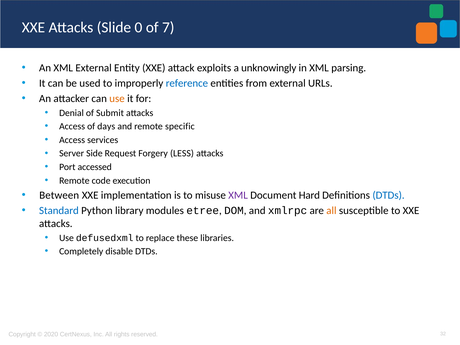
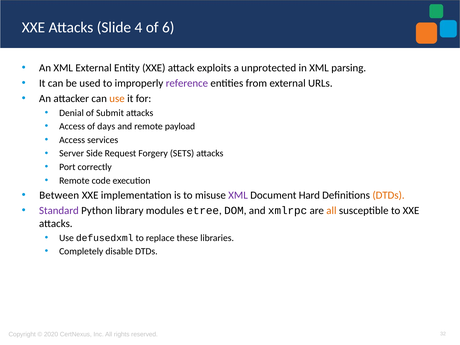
0: 0 -> 4 (138, 27)
7: 7 -> 6 (168, 27)
unknowingly: unknowingly -> unprotected (269, 68)
reference colour: blue -> purple (187, 83)
specific: specific -> payload (180, 126)
LESS: LESS -> SETS (182, 153)
accessed: accessed -> correctly (95, 167)
DTDs colour: blue -> orange (389, 195)
Standard colour: blue -> purple (59, 211)
